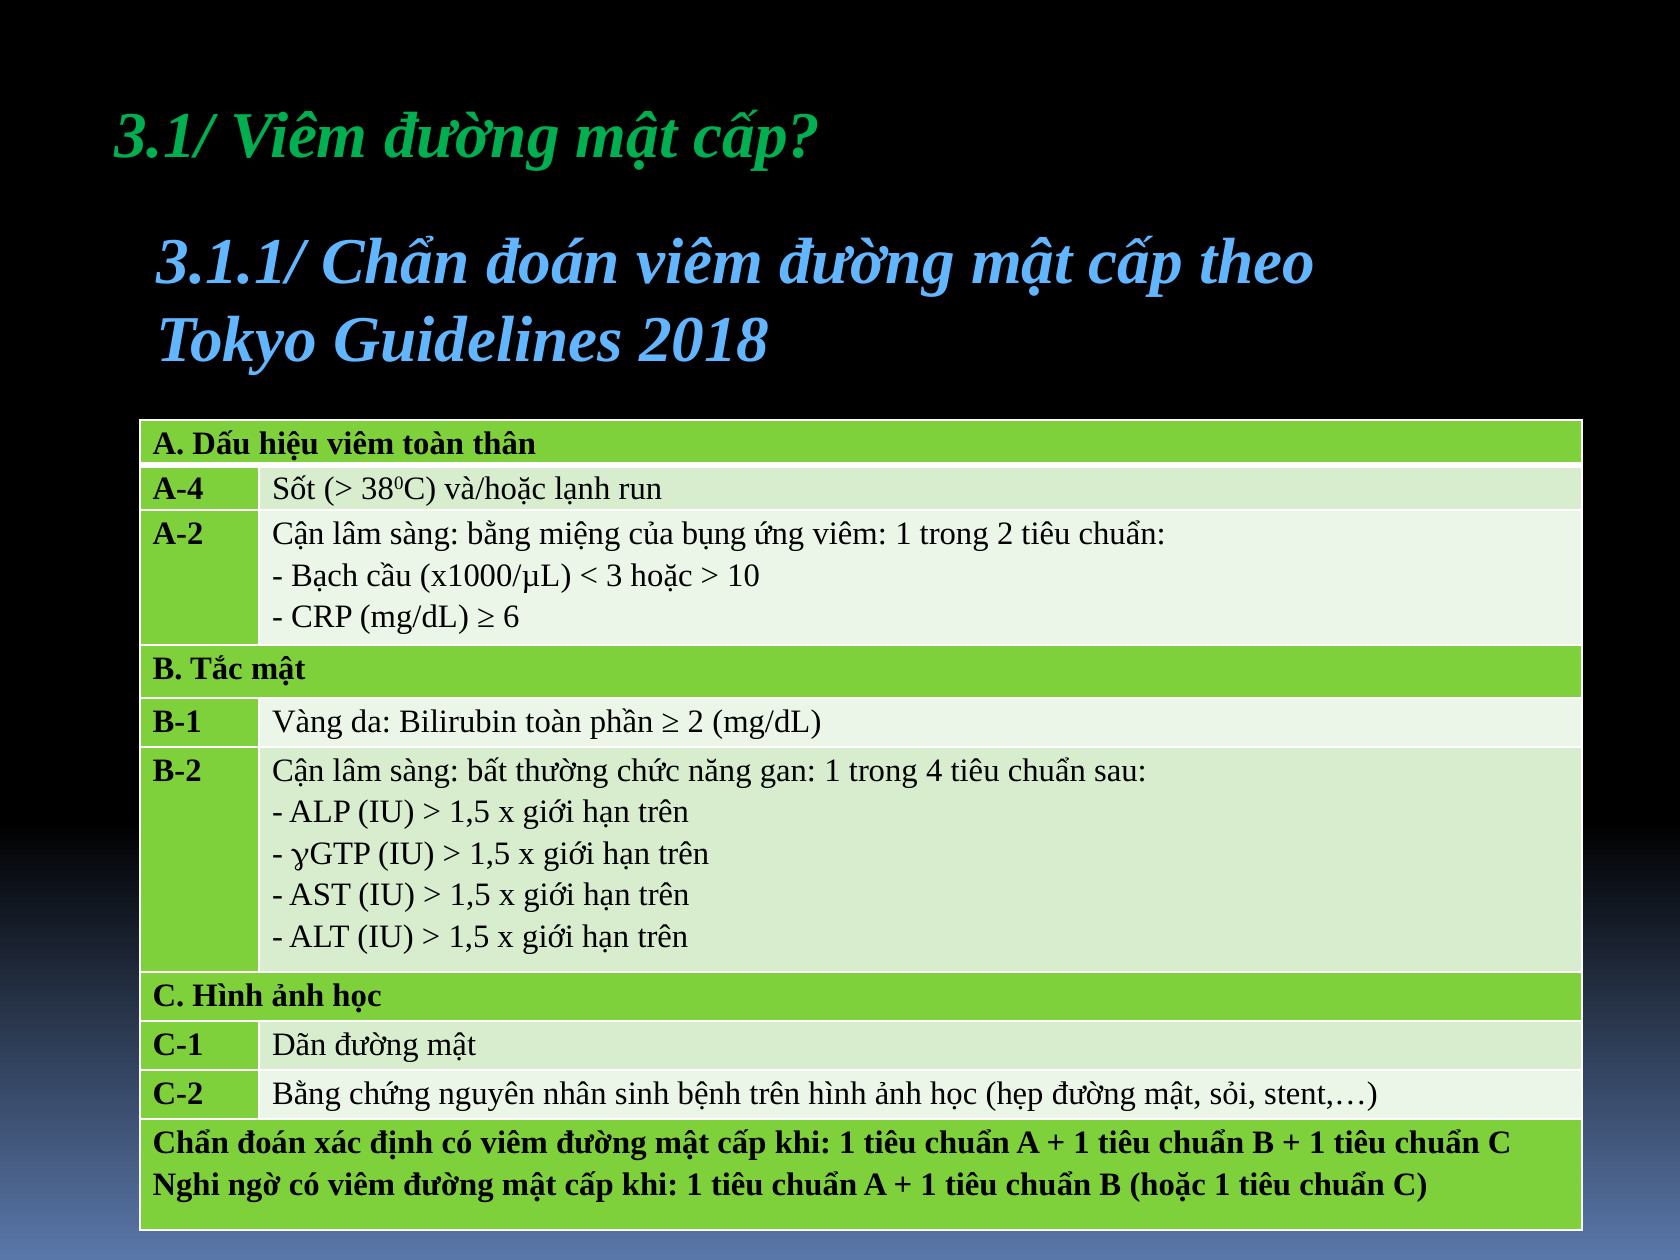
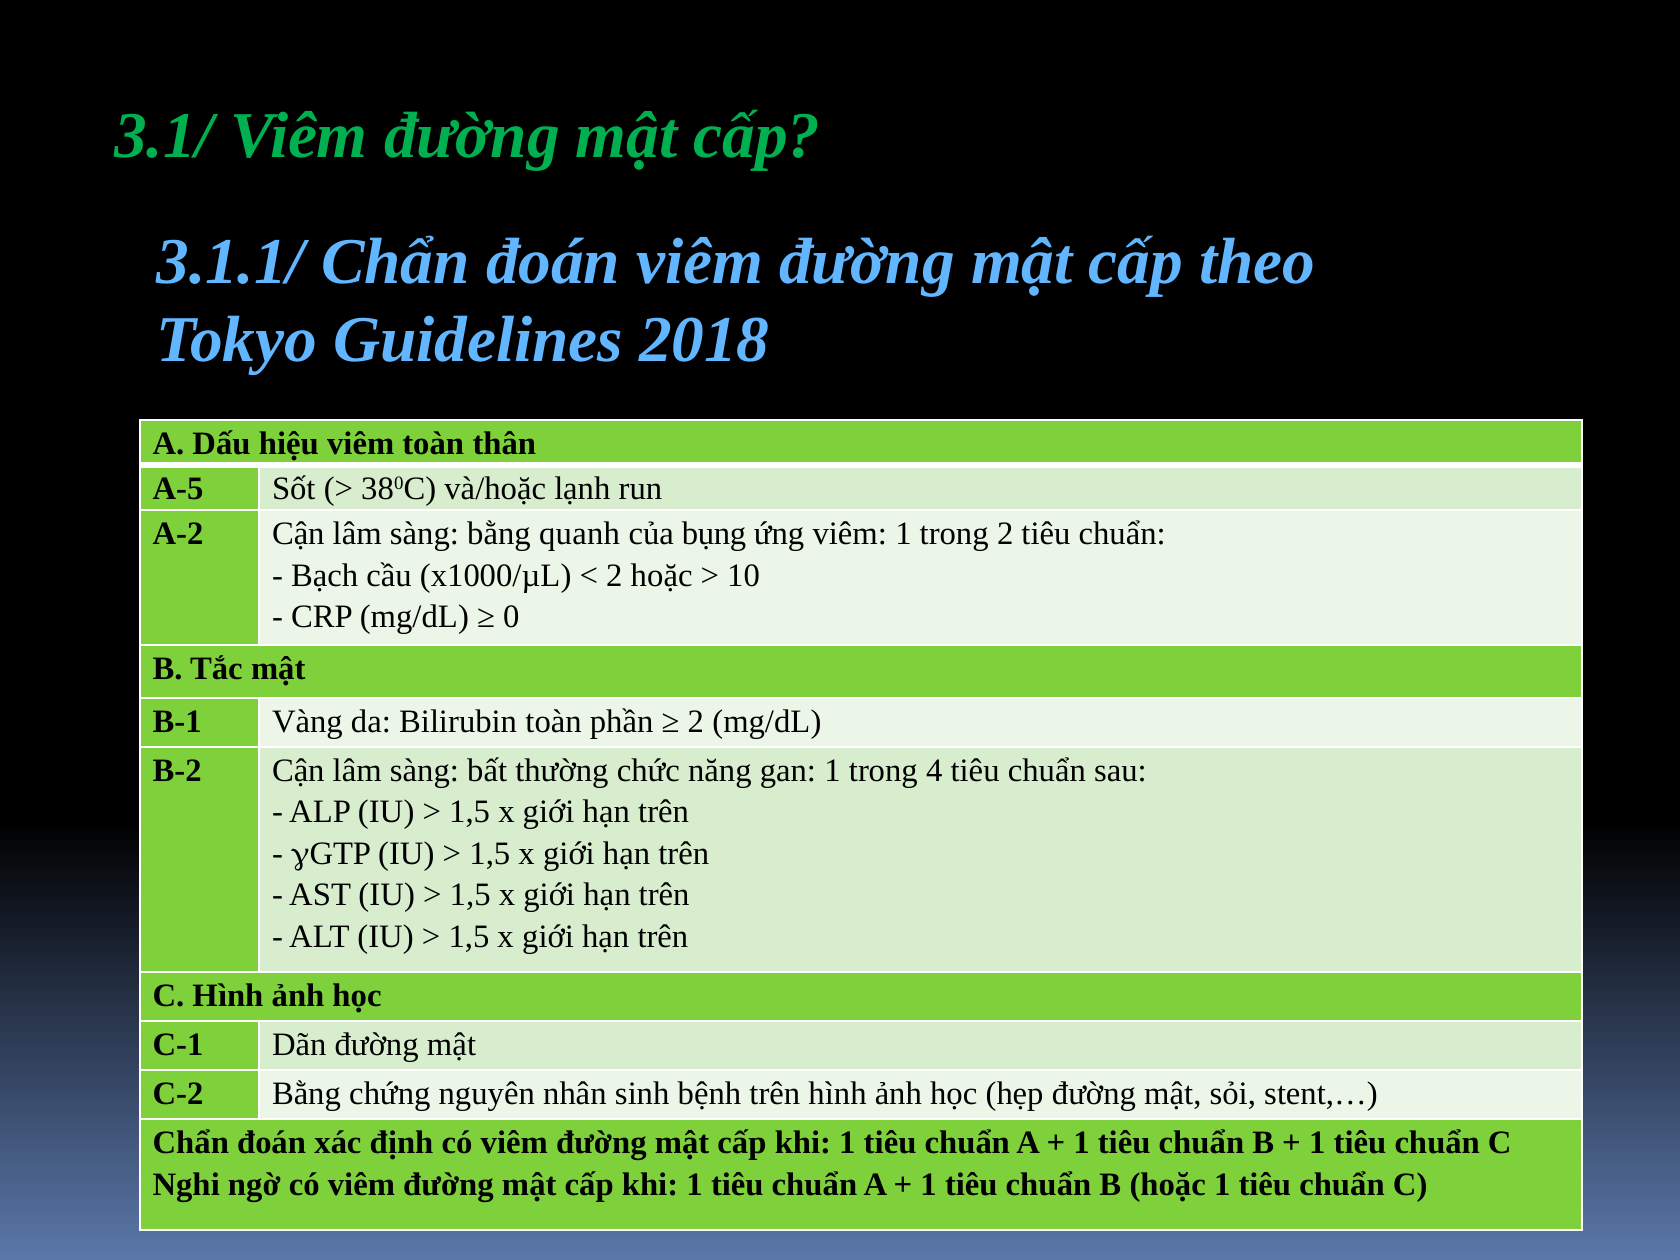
A-4: A-4 -> A-5 (178, 489)
miệng: miệng -> quanh (580, 534)
3: 3 -> 2 (614, 575)
6: 6 -> 0 (511, 617)
